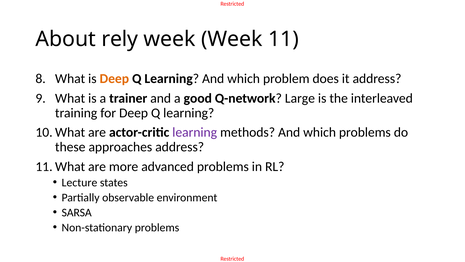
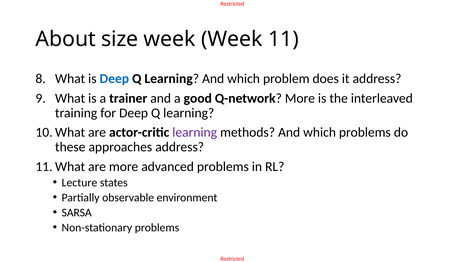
rely: rely -> size (120, 39)
Deep colour: orange -> blue (114, 79)
Q-network Large: Large -> More (300, 98)
